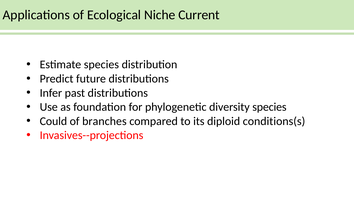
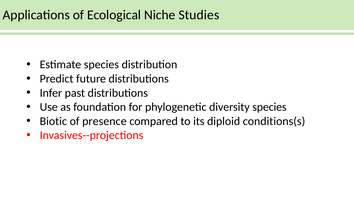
Current: Current -> Studies (199, 15)
Could: Could -> Biotic (53, 121)
branches: branches -> presence (104, 121)
